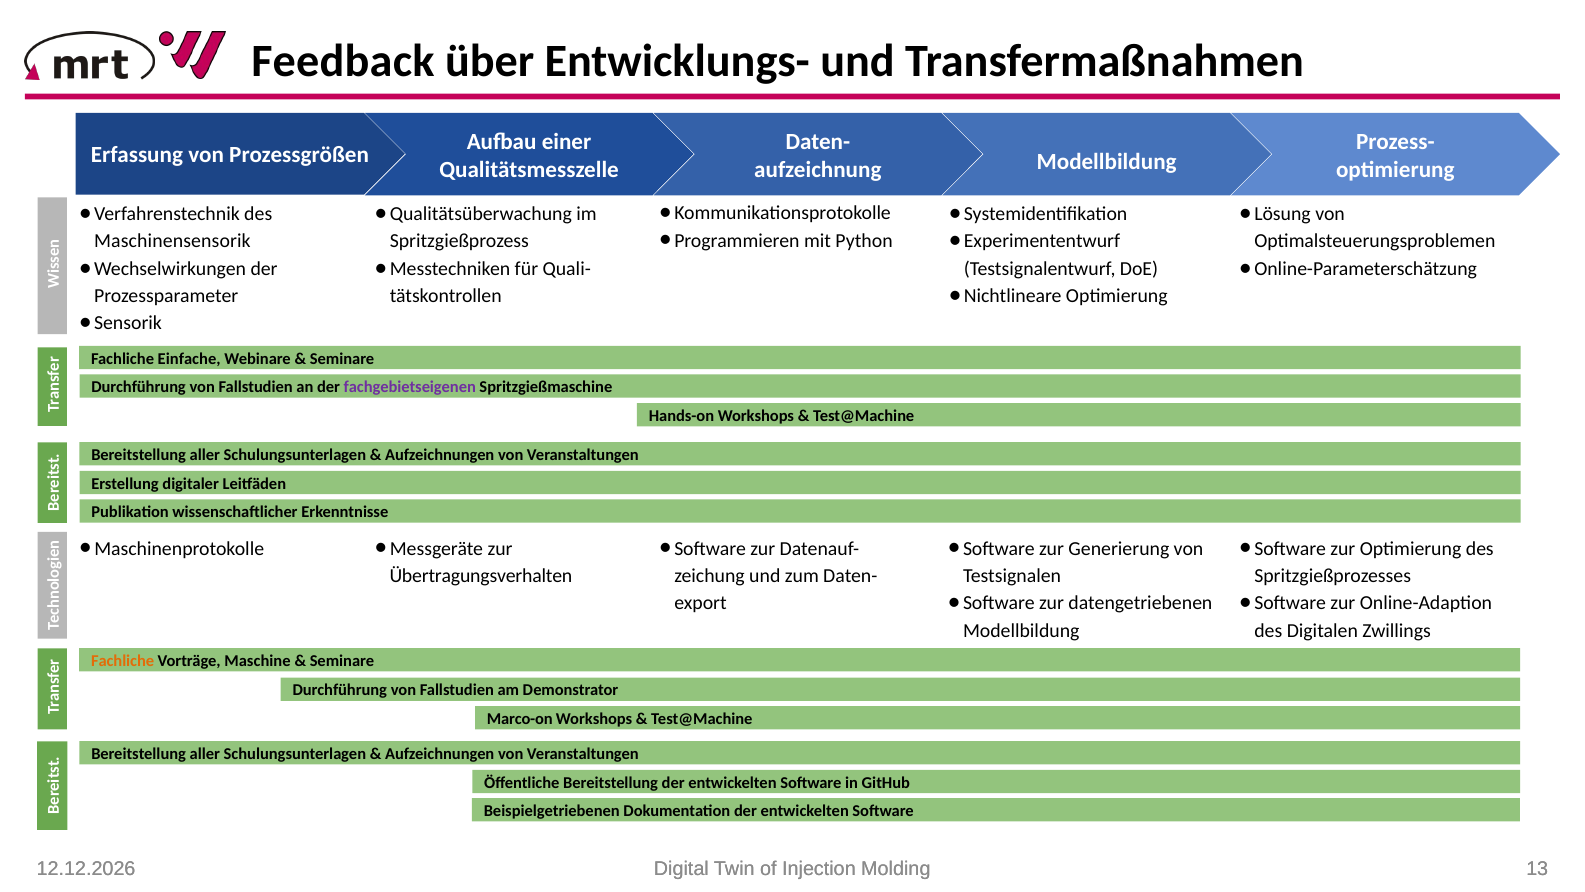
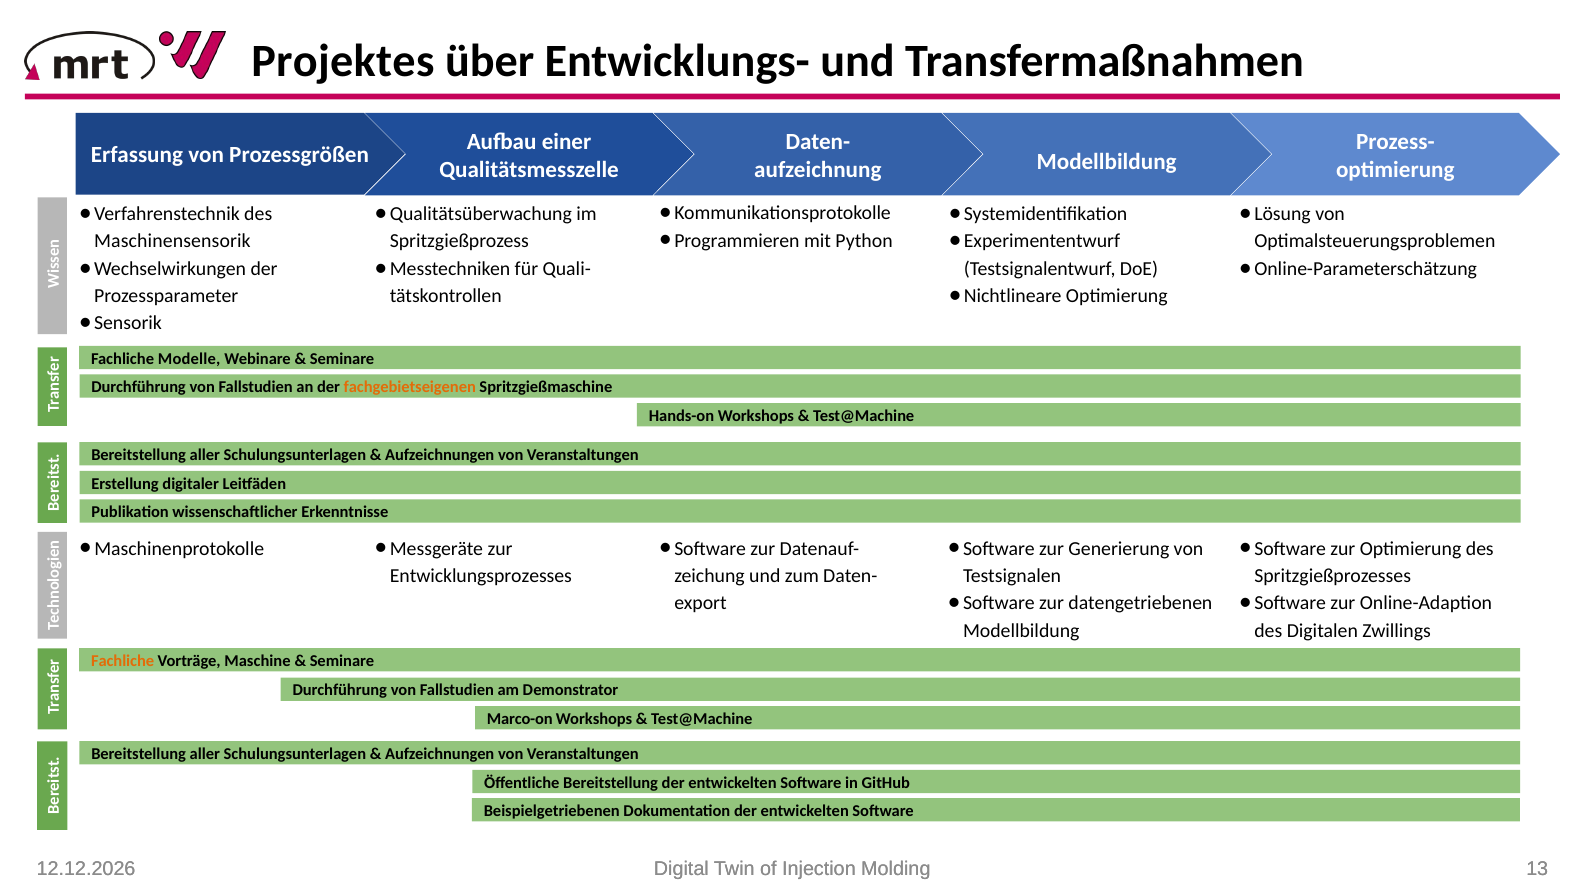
Feedback: Feedback -> Projektes (343, 61)
Einfache: Einfache -> Modelle (189, 358)
fachgebietseigenen colour: purple -> orange (410, 387)
Übertragungsverhalten: Übertragungsverhalten -> Entwicklungsprozesses (481, 576)
